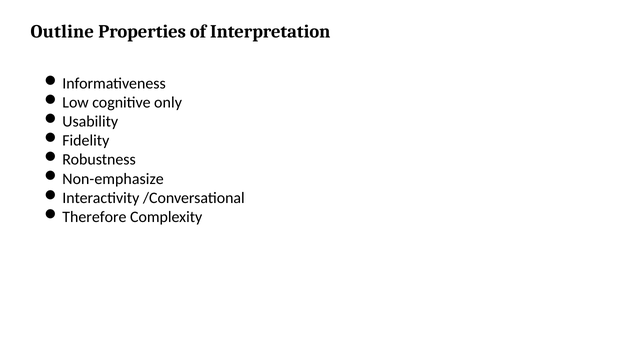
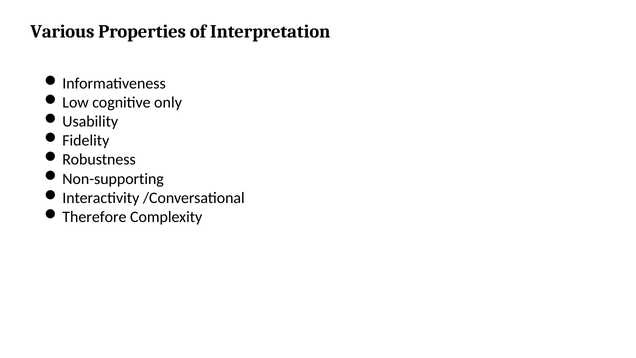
Outline: Outline -> Various (62, 32)
Non-emphasize: Non-emphasize -> Non-supporting (113, 179)
